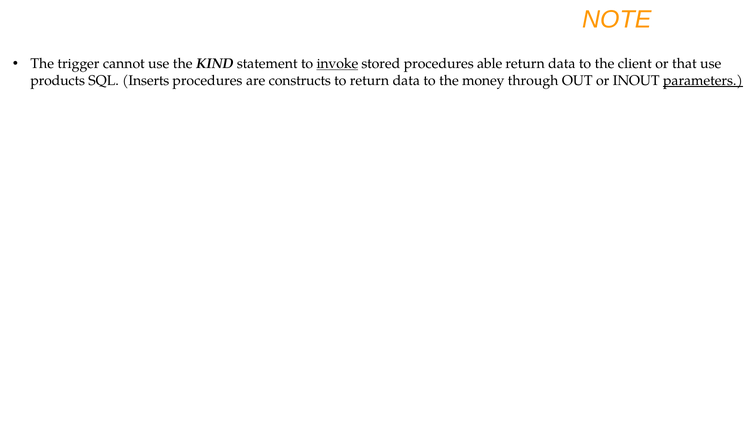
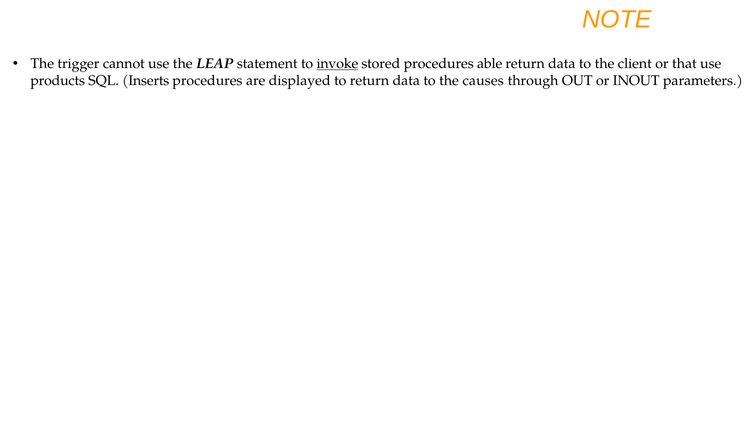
KIND: KIND -> LEAP (215, 64)
constructs: constructs -> displayed (300, 81)
money: money -> causes (483, 81)
parameters underline: present -> none (703, 81)
